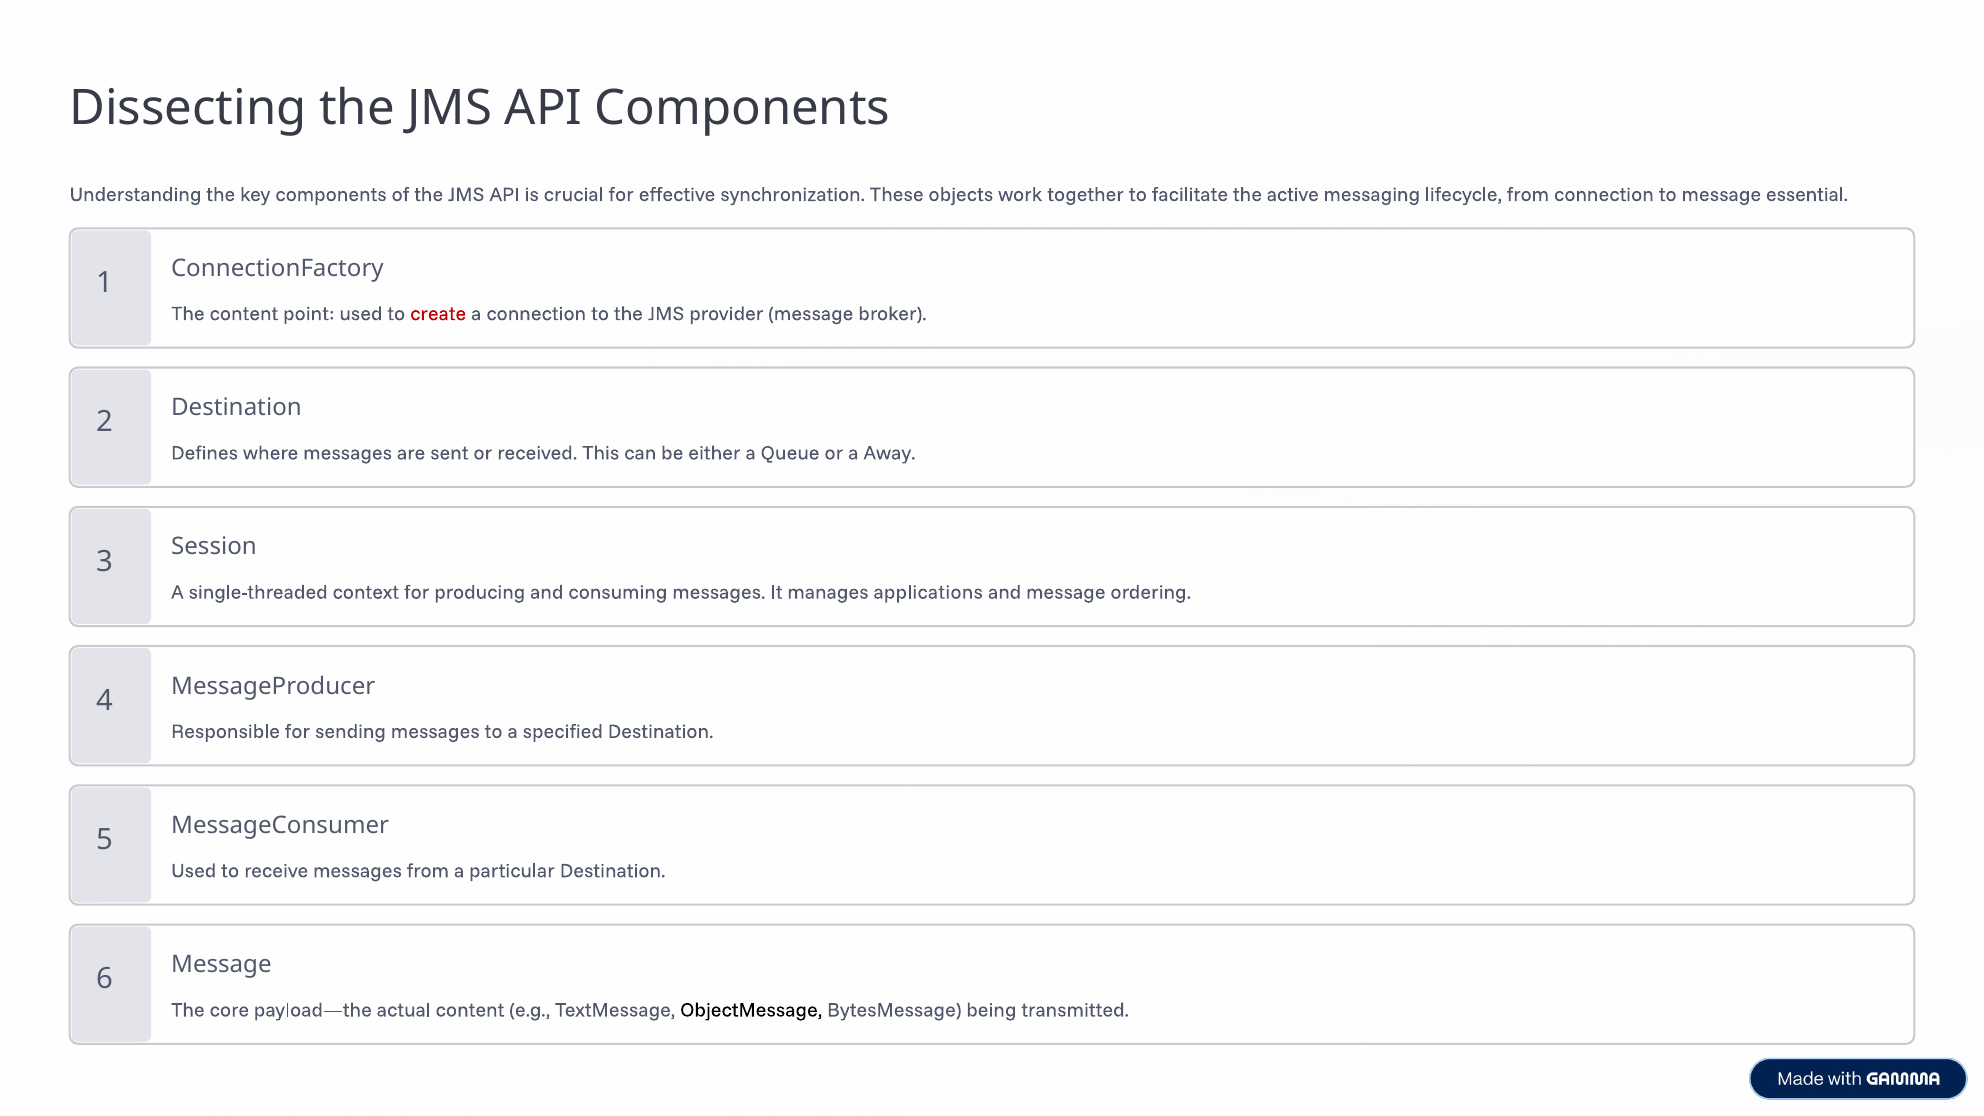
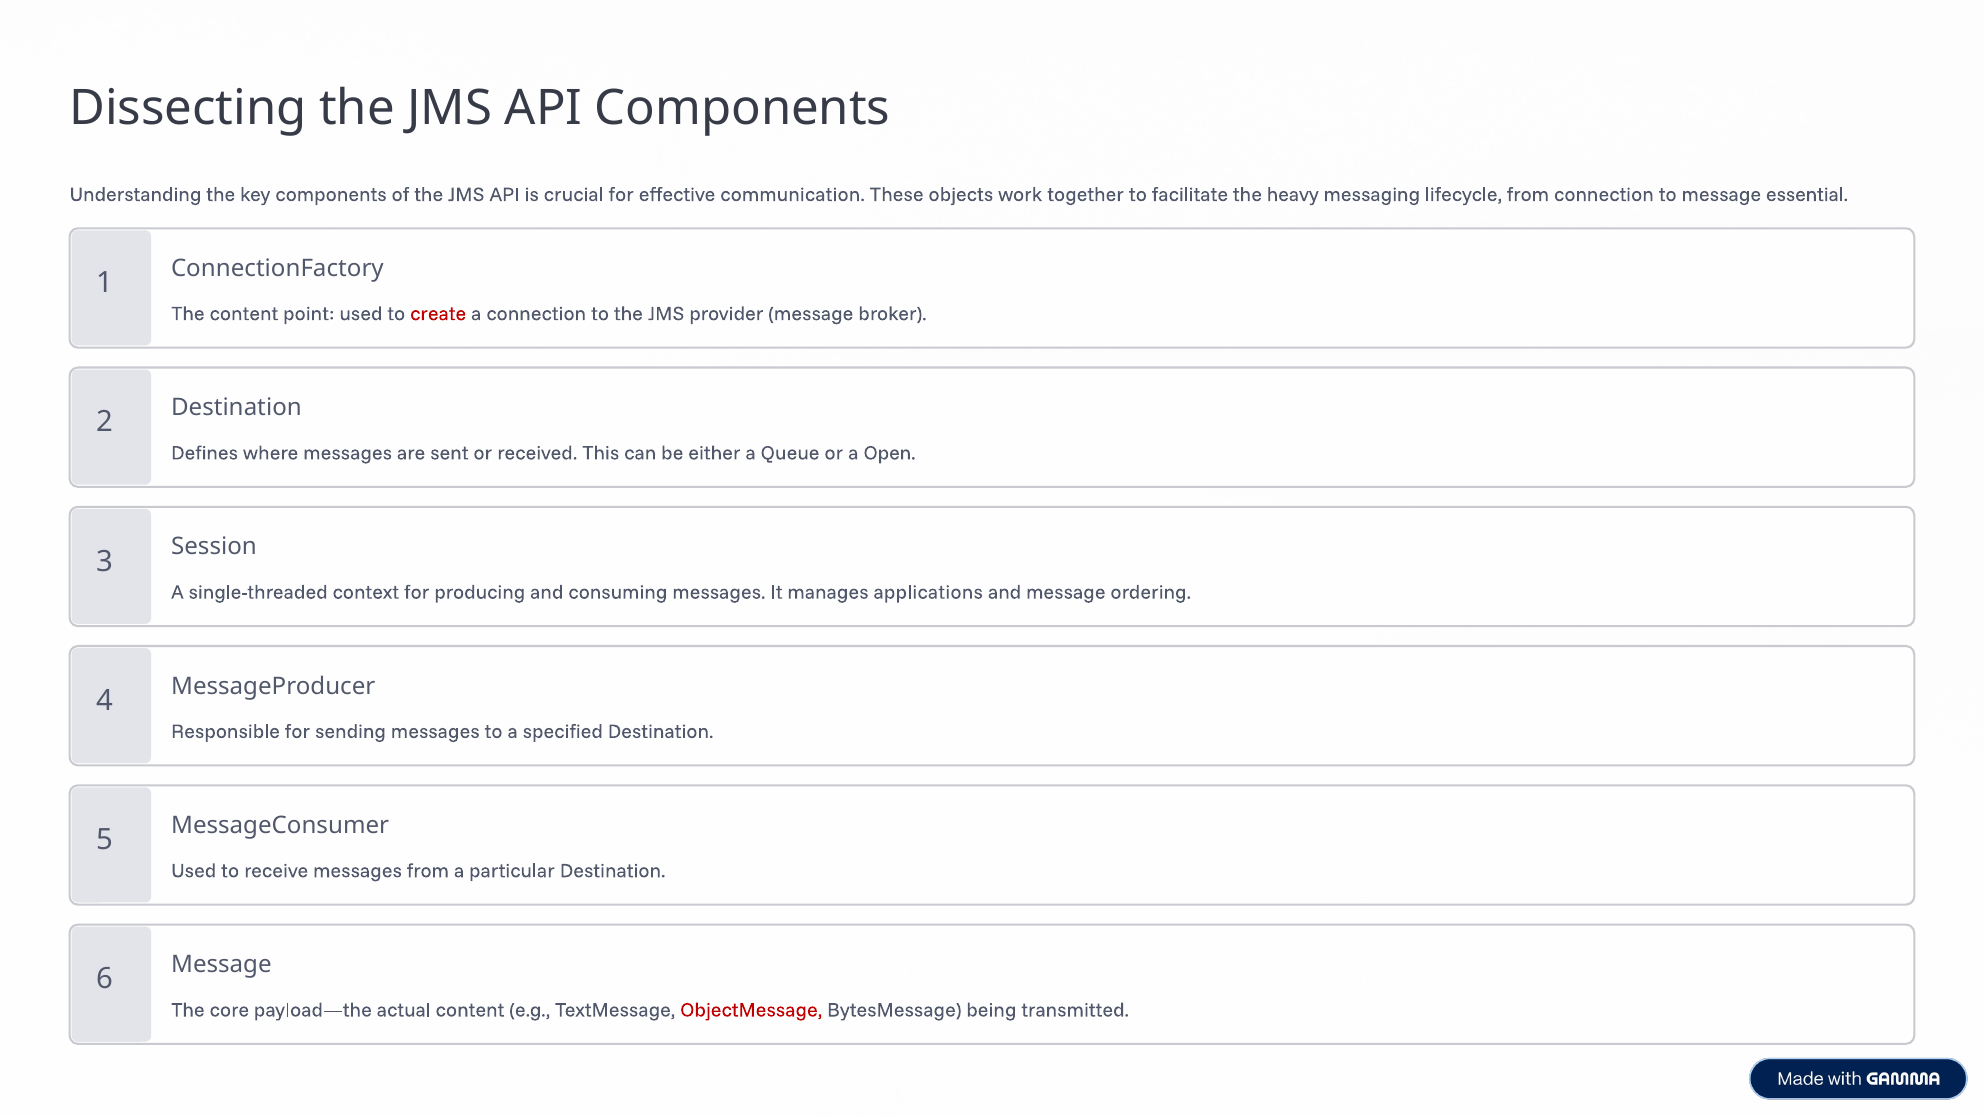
synchronization: synchronization -> communication (792, 194)
active: active -> heavy (1293, 194)
Away: Away -> Open (889, 453)
ObjectMessage colour: black -> red (751, 1010)
